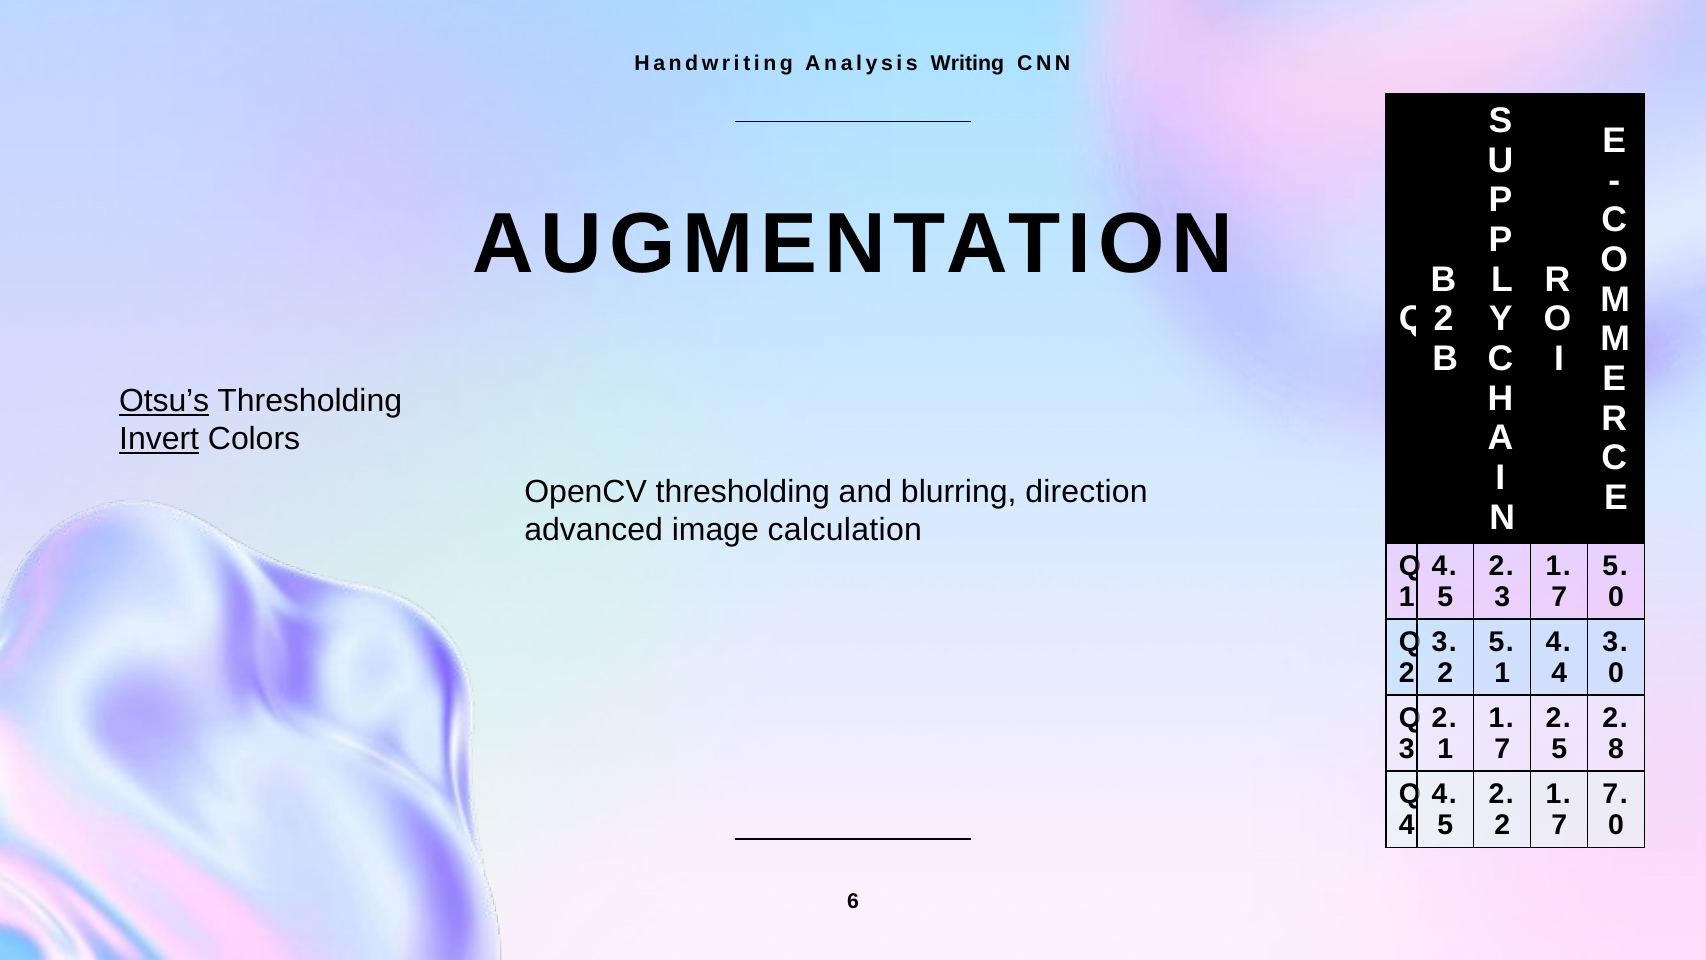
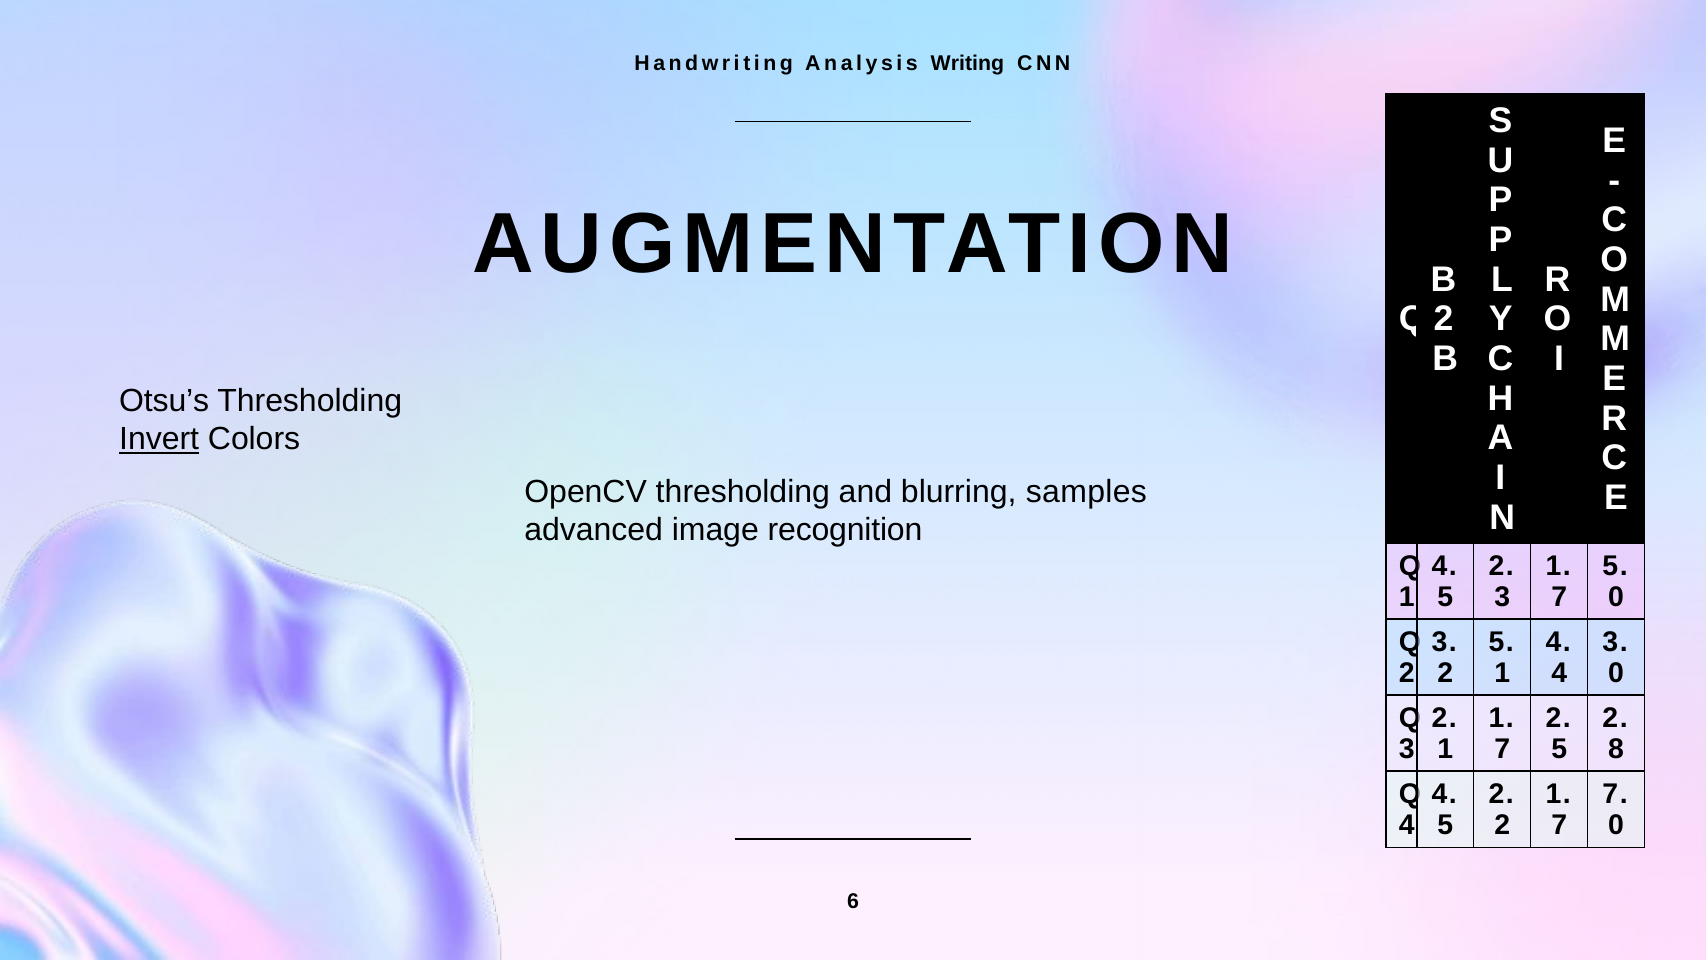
Otsu’s underline: present -> none (164, 401)
direction: direction -> samples (1086, 491)
calculation: calculation -> recognition (845, 530)
